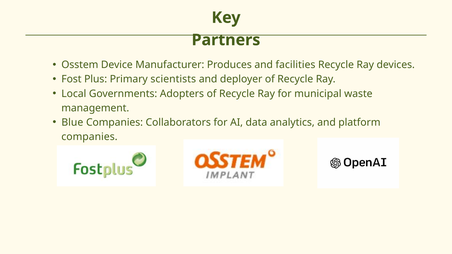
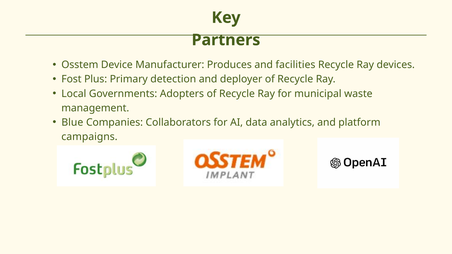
scientists: scientists -> detection (173, 79)
companies: companies -> campaigns (89, 137)
